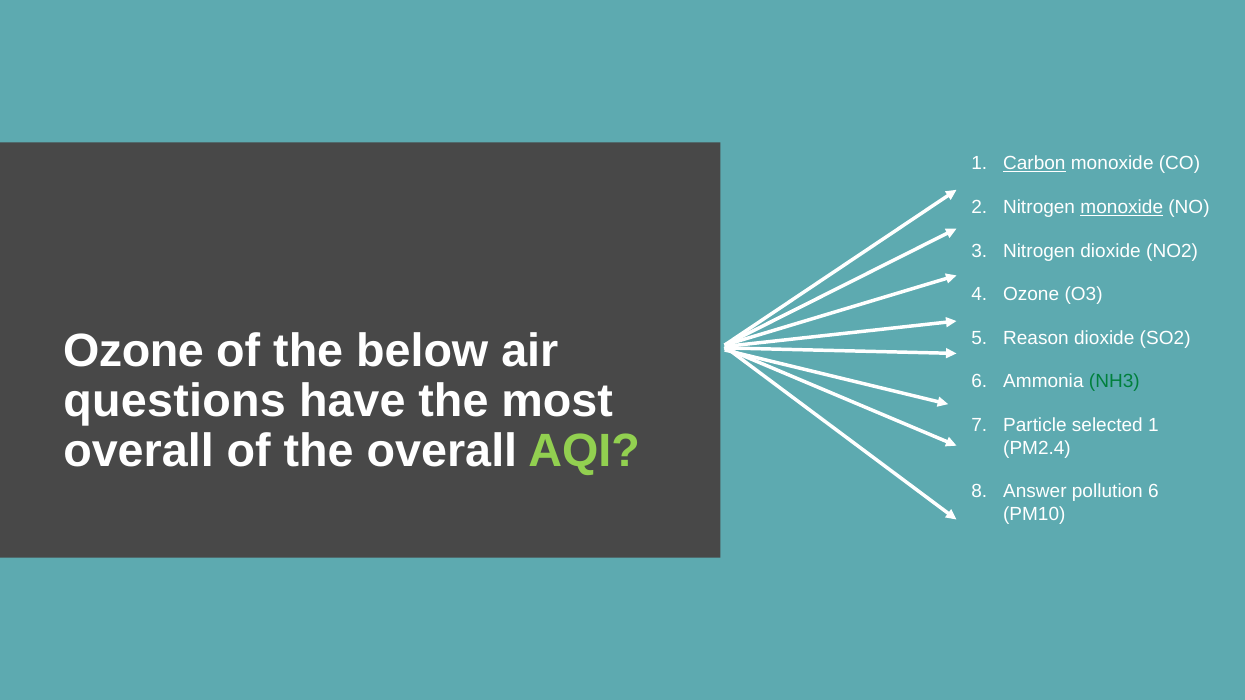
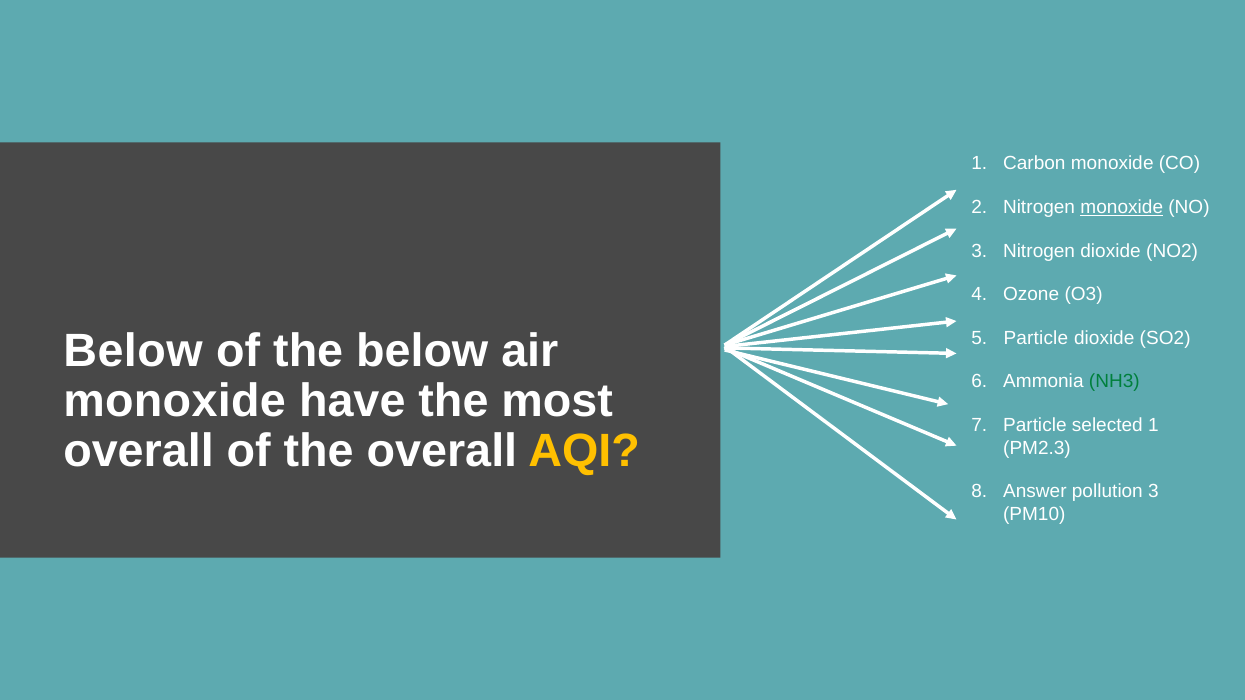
Carbon underline: present -> none (1034, 164)
Ozone: Ozone -> Below (133, 351)
Reason: Reason -> Particle (1036, 338)
questions: questions -> monoxide (175, 401)
AQI colour: light green -> yellow (584, 452)
PM2.4: PM2.4 -> PM2.3 (1037, 448)
pollution 6: 6 -> 3 (1153, 492)
